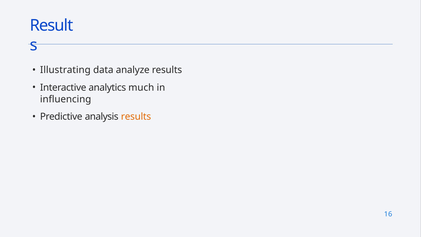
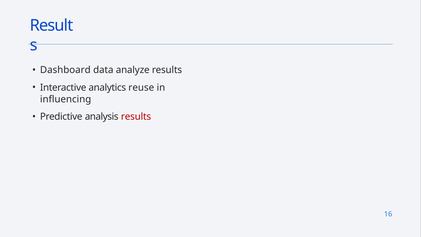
Illustrating: Illustrating -> Dashboard (65, 70)
much: much -> reuse (141, 88)
results colour: orange -> red (136, 117)
